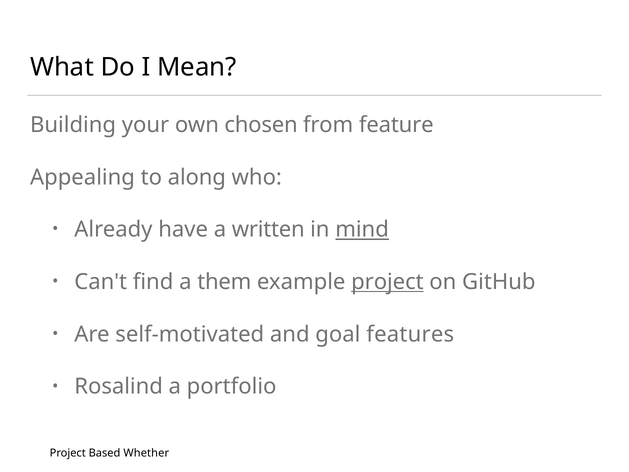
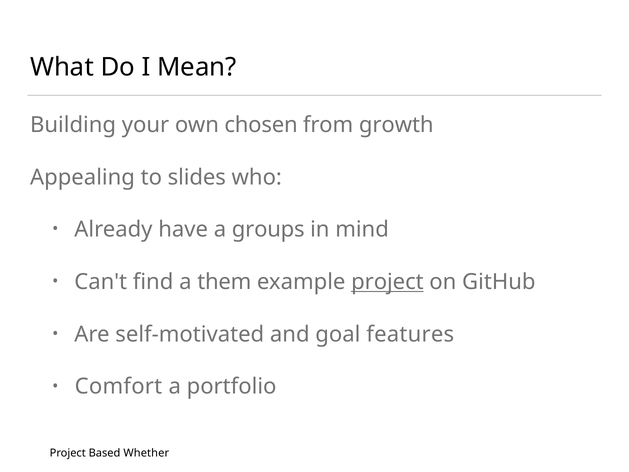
feature: feature -> growth (396, 125)
along: along -> slides (197, 177)
written: written -> groups (268, 229)
mind underline: present -> none (362, 229)
Rosalind: Rosalind -> Comfort (118, 386)
